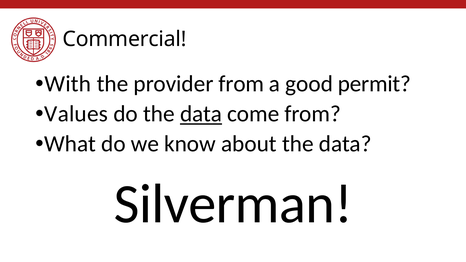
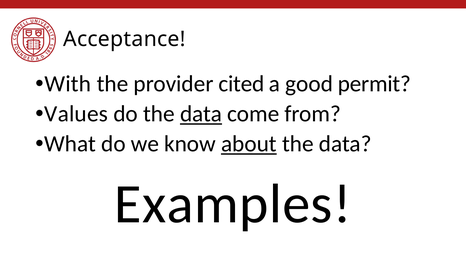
Commercial: Commercial -> Acceptance (124, 39)
provider from: from -> cited (241, 84)
about underline: none -> present (249, 144)
Silverman: Silverman -> Examples (233, 204)
